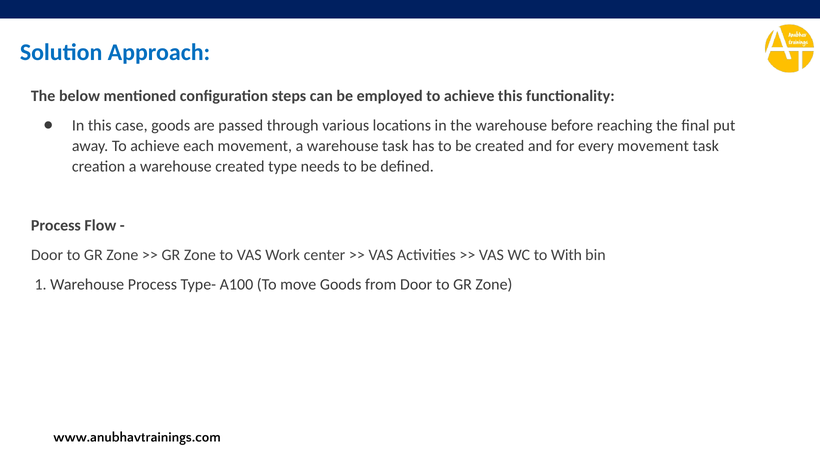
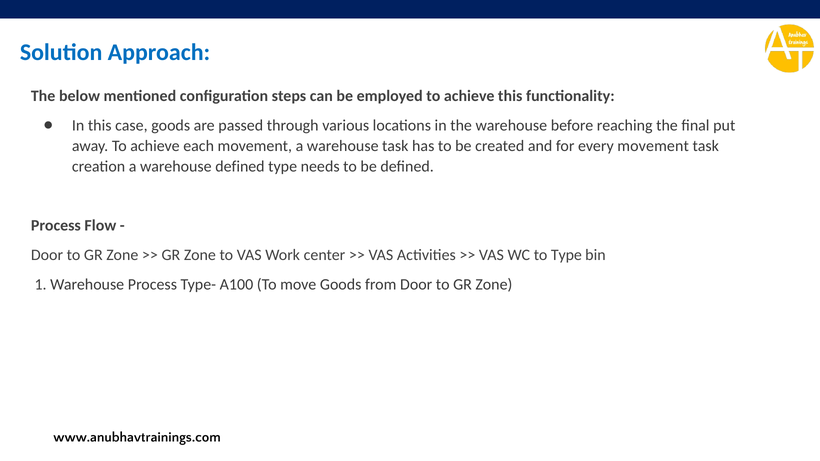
warehouse created: created -> defined (240, 166)
to With: With -> Type (566, 255)
